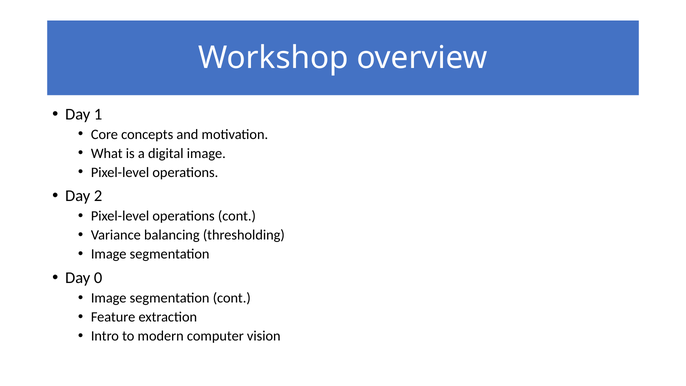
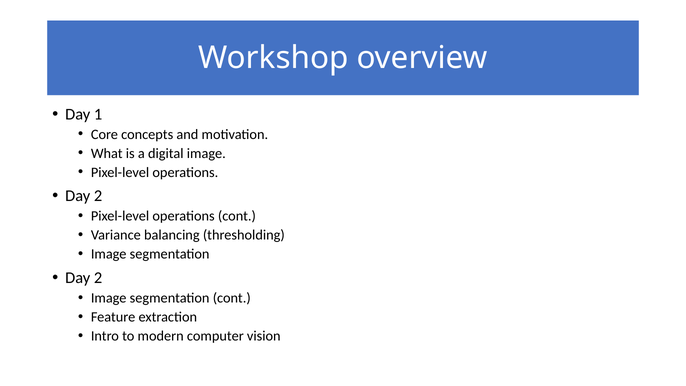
0: 0 -> 2 (98, 278)
